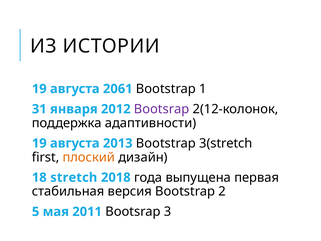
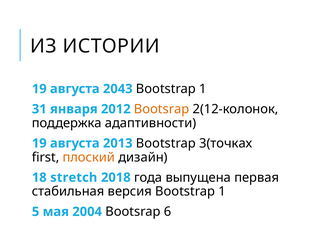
2061: 2061 -> 2043 (118, 89)
Bootsrap colour: purple -> orange (162, 109)
3(stretch: 3(stretch -> 3(точках (226, 143)
версия Bootstrap 2: 2 -> 1 (222, 191)
2011: 2011 -> 2004 (87, 211)
3: 3 -> 6 (168, 211)
